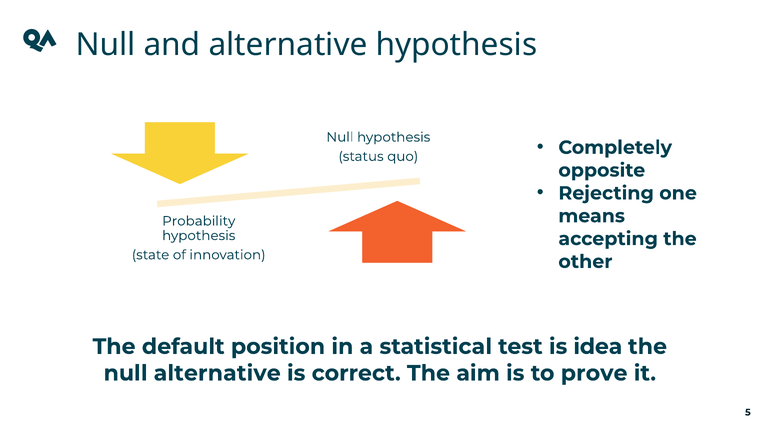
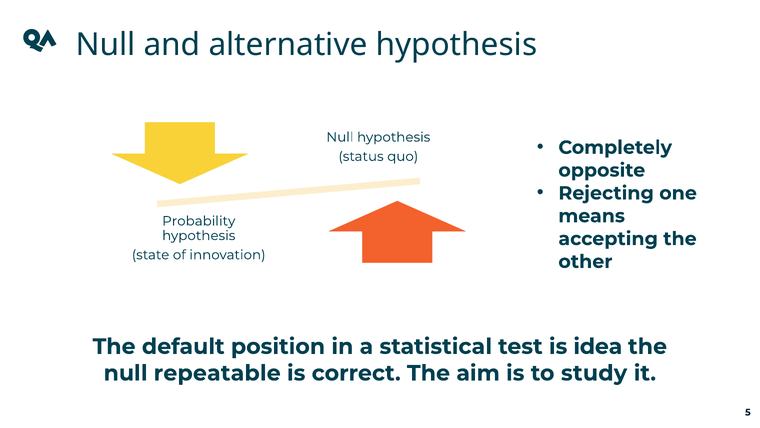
null alternative: alternative -> repeatable (217, 373)
prove: prove -> study (594, 373)
